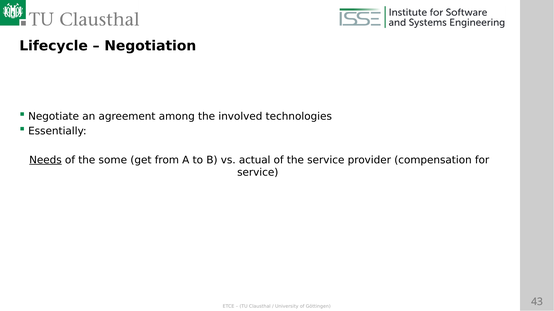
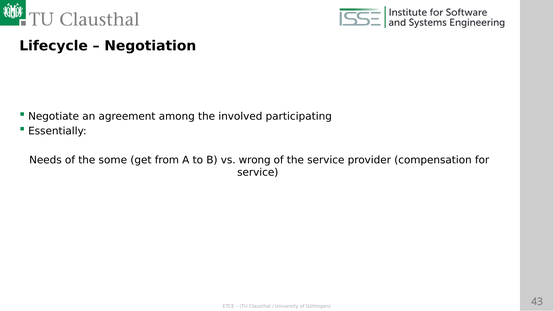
technologies: technologies -> participating (299, 117)
Needs underline: present -> none (45, 160)
actual: actual -> wrong (255, 160)
